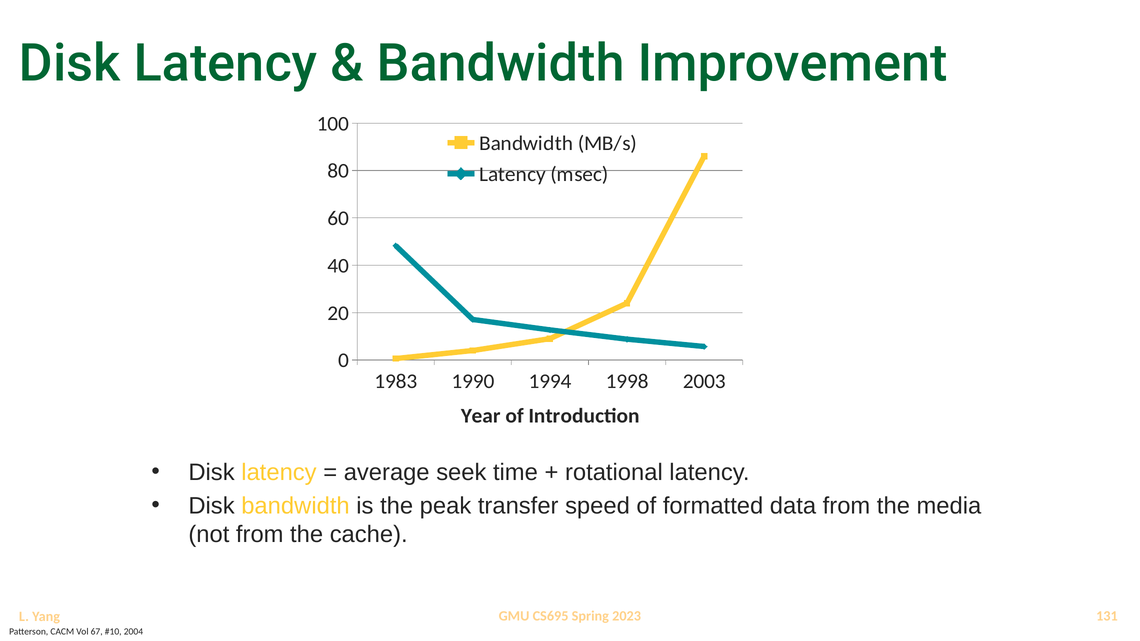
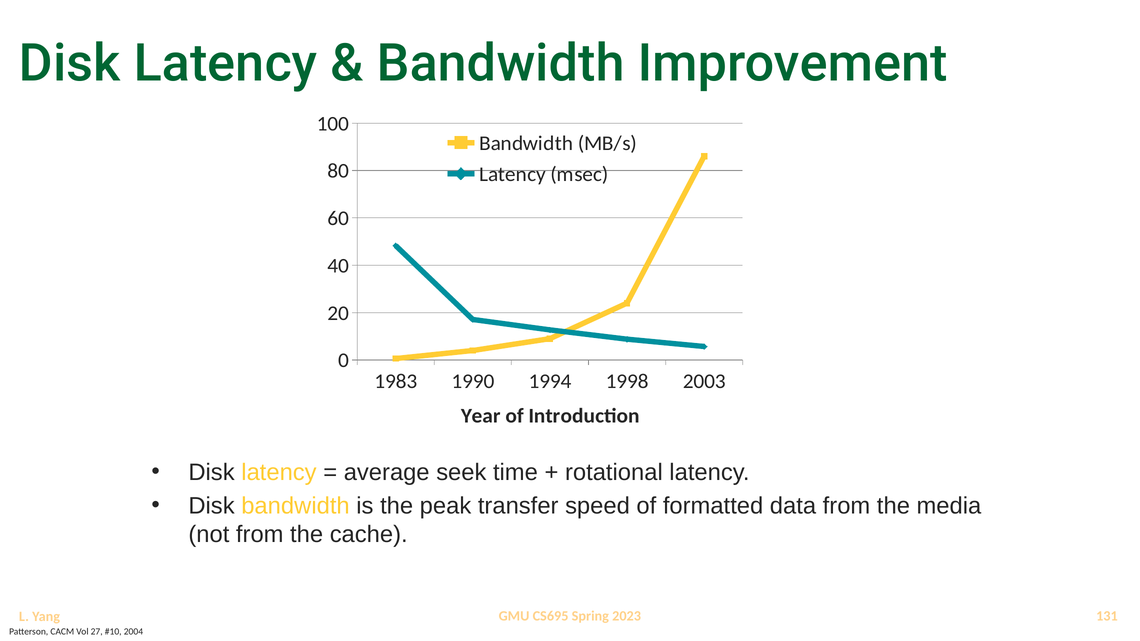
67: 67 -> 27 (97, 632)
